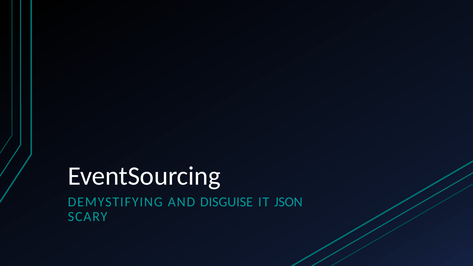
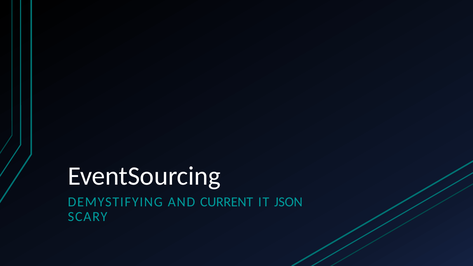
DISGUISE: DISGUISE -> CURRENT (227, 202)
